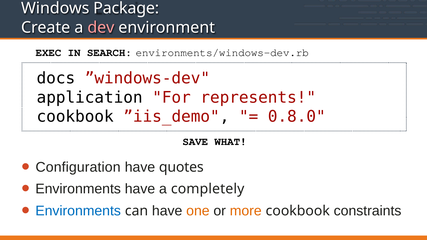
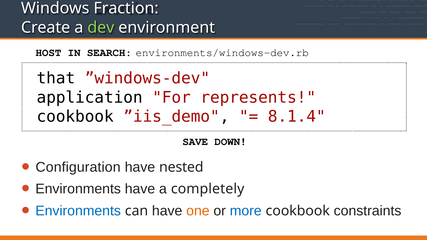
Package: Package -> Fraction (126, 8)
dev colour: pink -> light green (101, 28)
EXEC: EXEC -> HOST (48, 53)
docs: docs -> that (56, 78)
0.8.0: 0.8.0 -> 8.1.4 (297, 117)
WHAT: WHAT -> DOWN (230, 142)
quotes: quotes -> nested (181, 167)
more colour: orange -> blue (246, 211)
